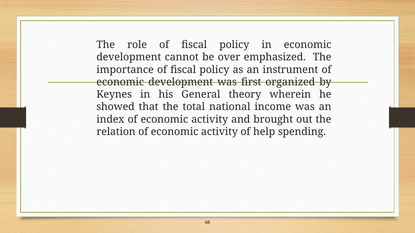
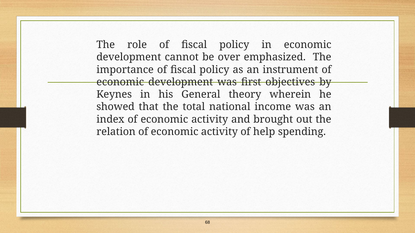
organized: organized -> objectives (290, 82)
